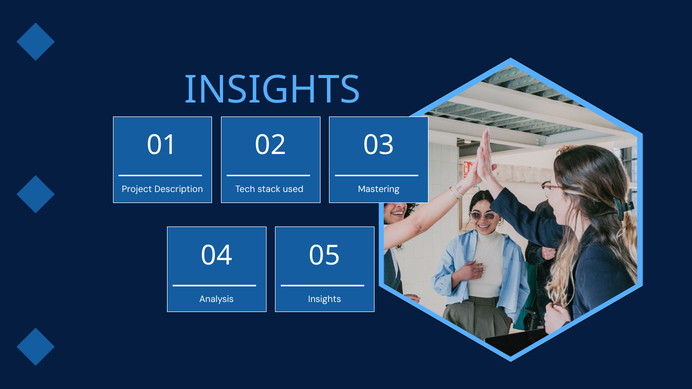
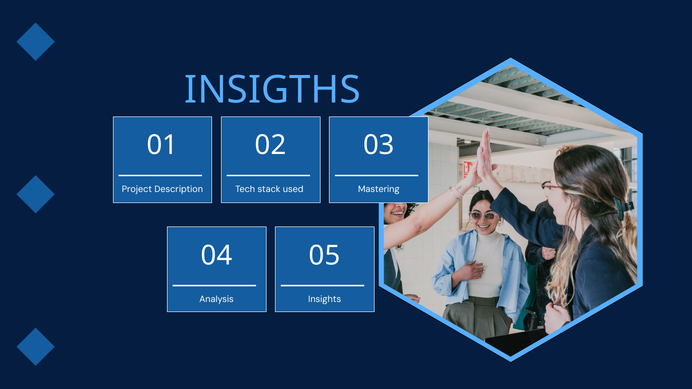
INSIGHTS: INSIGHTS -> INSIGTHS (273, 90)
